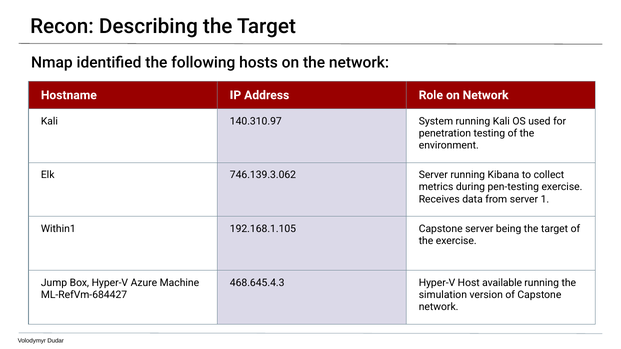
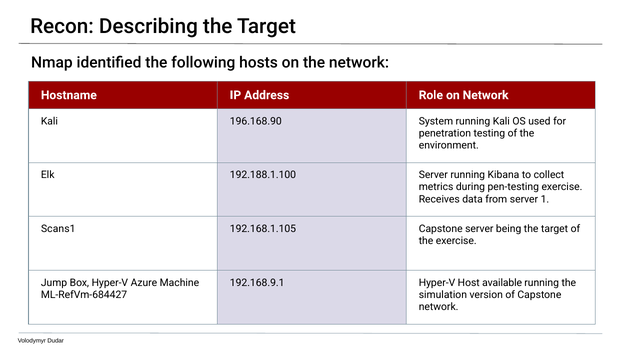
140.310.97: 140.310.97 -> 196.168.90 (256, 121)
746.139.3.062: 746.139.3.062 -> 192.188.1.100 (263, 175)
Within1: Within1 -> Scans1 (58, 229)
468.645.4.3: 468.645.4.3 -> 192.168.9.1 (257, 283)
